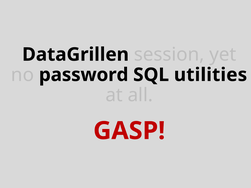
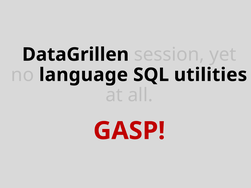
password: password -> language (84, 75)
